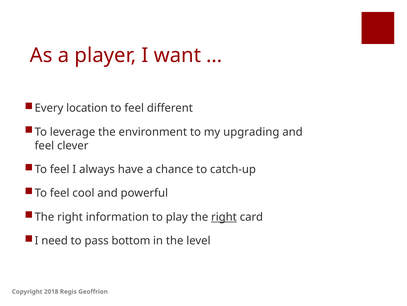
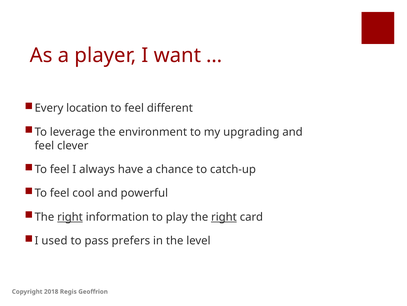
right underline: none -> present (70, 217)
need: need -> used (54, 240)
bottom: bottom -> prefers (131, 240)
